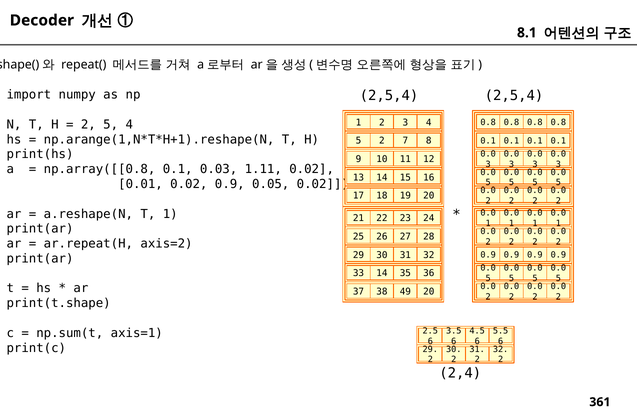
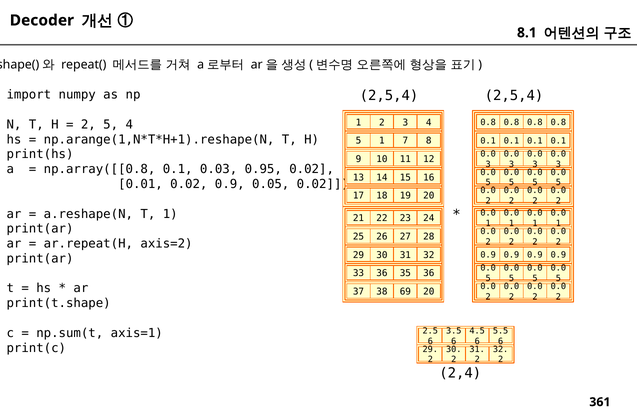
5 2: 2 -> 1 (382, 141)
1.11: 1.11 -> 0.95 (263, 169)
33 14: 14 -> 36 (382, 273)
49: 49 -> 69 (405, 291)
